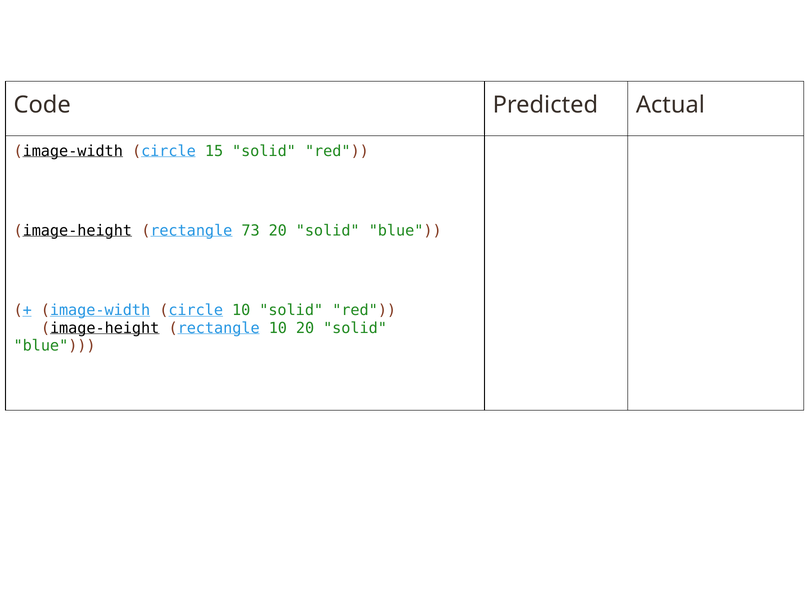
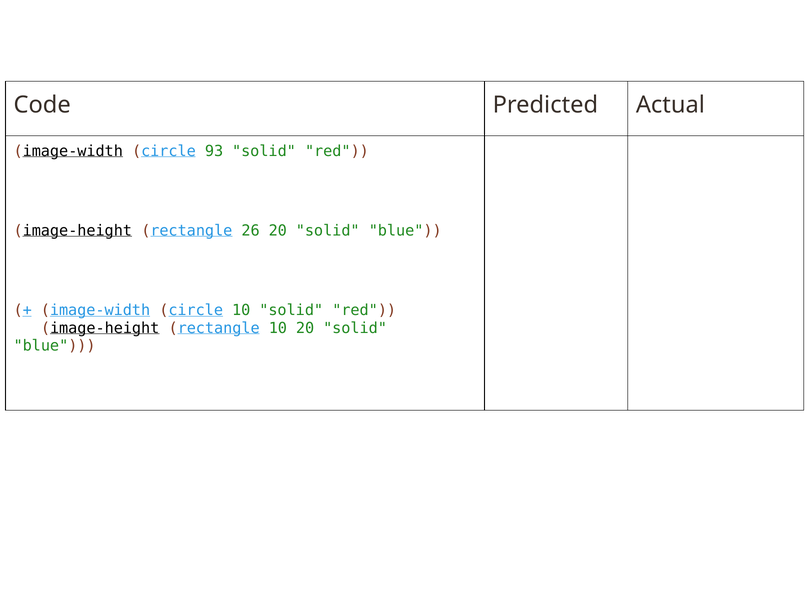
15: 15 -> 93 (214, 151)
73: 73 -> 26 (251, 231)
